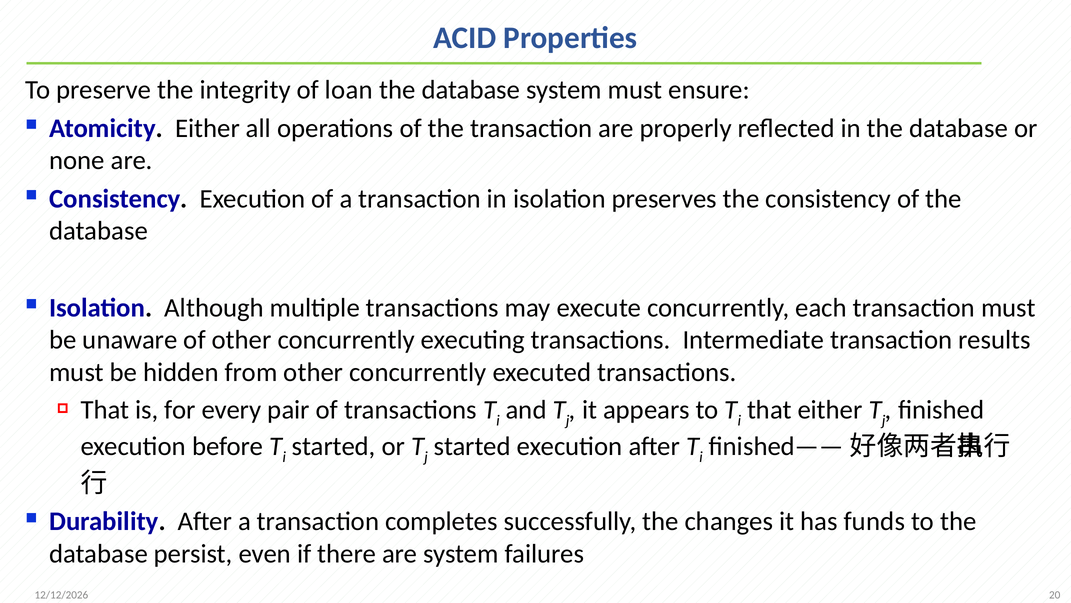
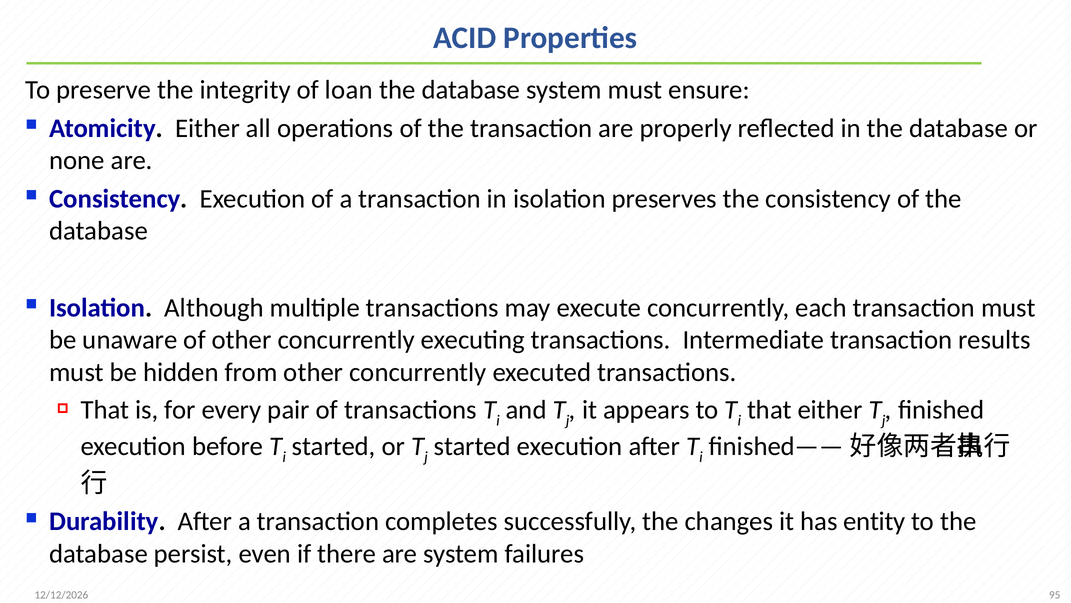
funds: funds -> entity (875, 521)
20: 20 -> 95 (1055, 595)
